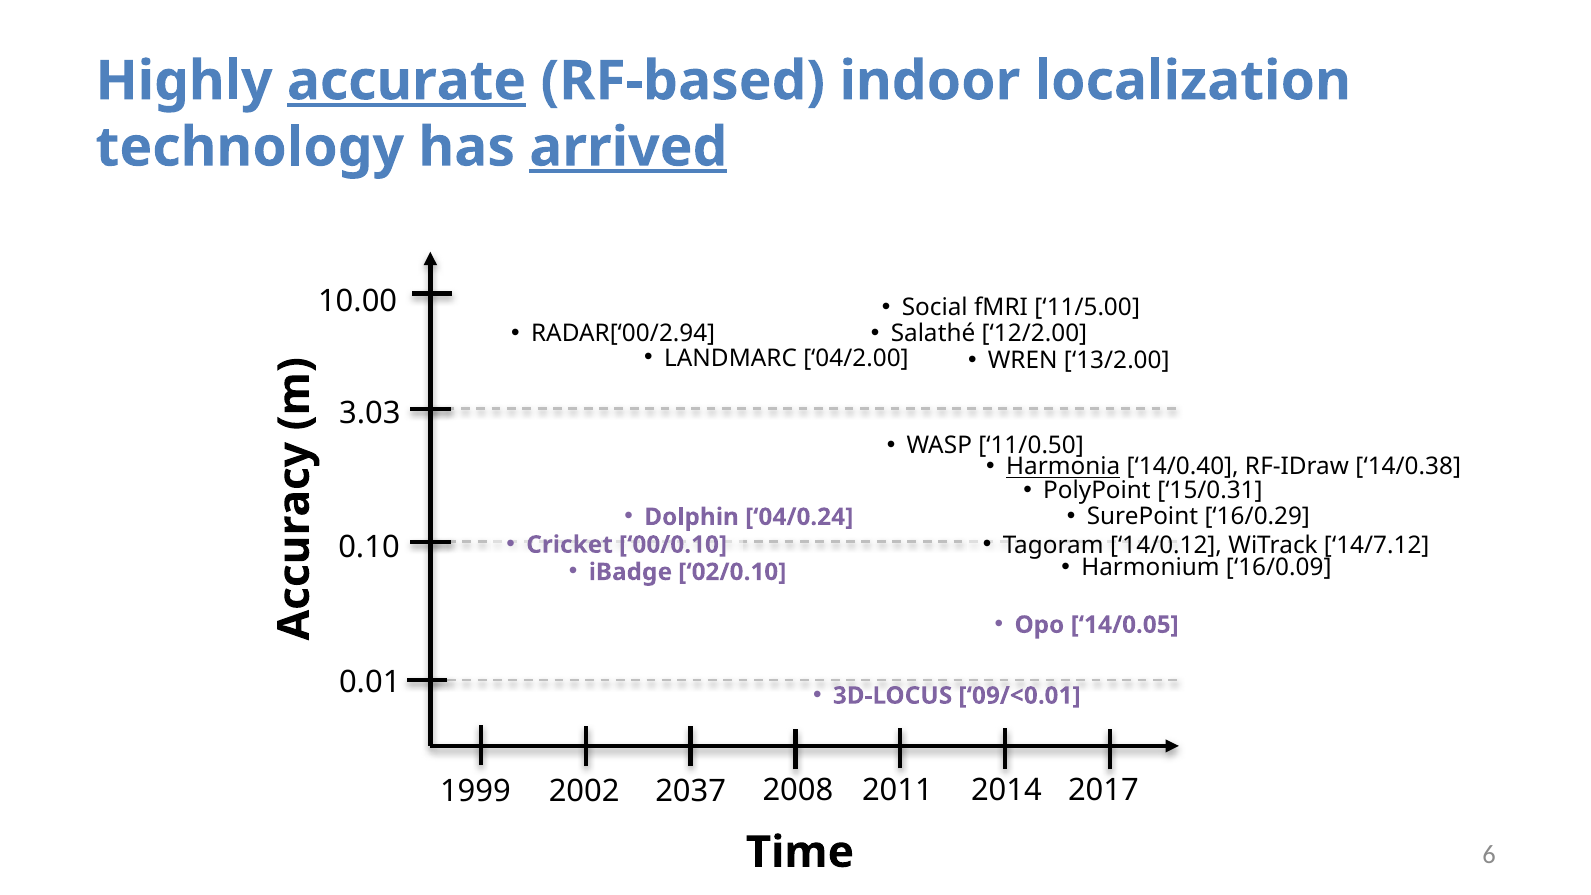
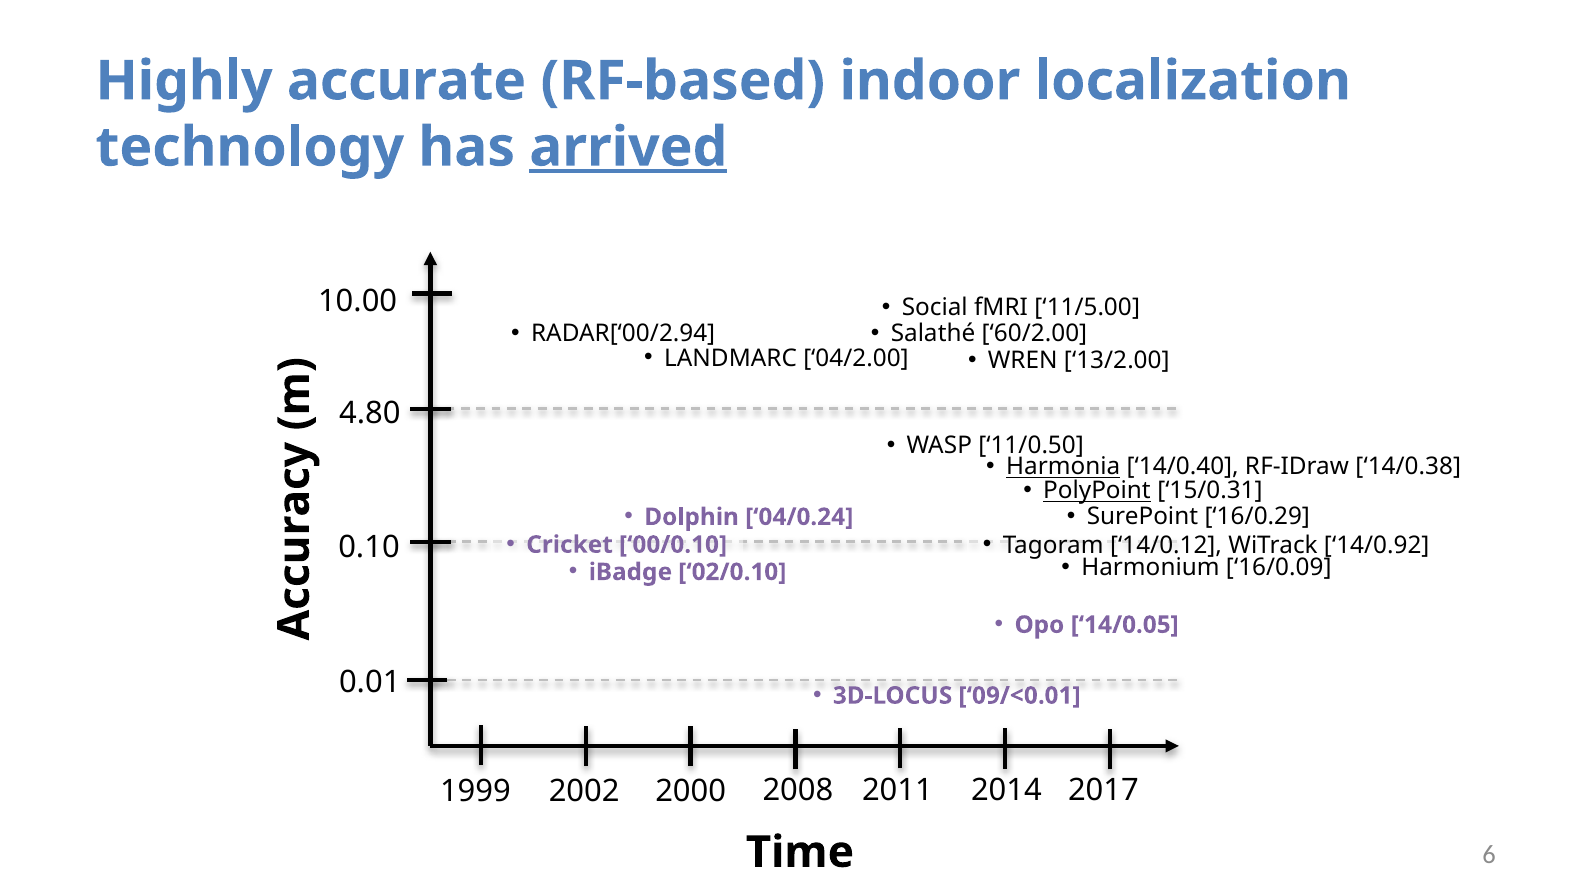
accurate underline: present -> none (407, 81)
12/2.00: 12/2.00 -> 60/2.00 (1034, 334)
3.03: 3.03 -> 4.80 (370, 413)
PolyPoint underline: none -> present (1097, 491)
14/7.12: 14/7.12 -> 14/0.92 (1377, 545)
2037: 2037 -> 2000 (691, 791)
